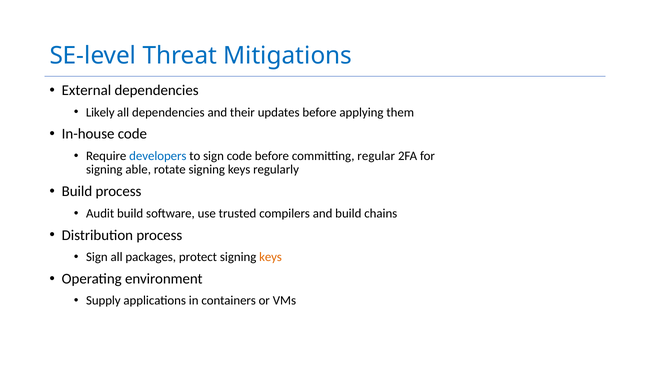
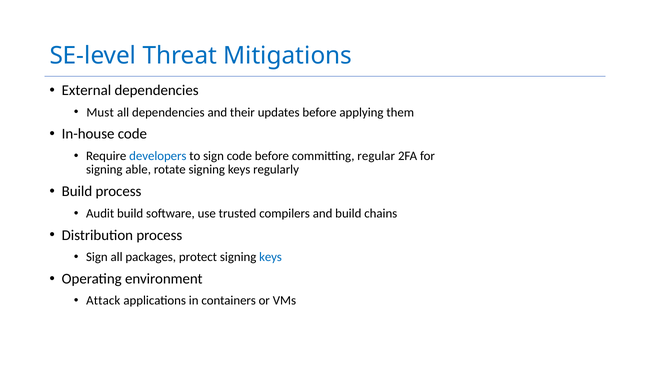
Likely: Likely -> Must (100, 112)
keys colour: orange -> blue (271, 257)
Supply: Supply -> Attack (103, 300)
